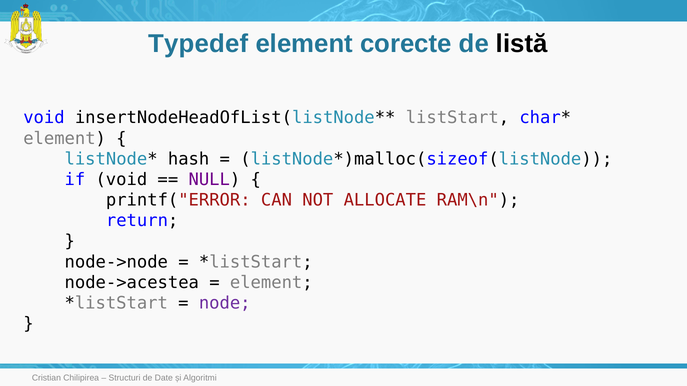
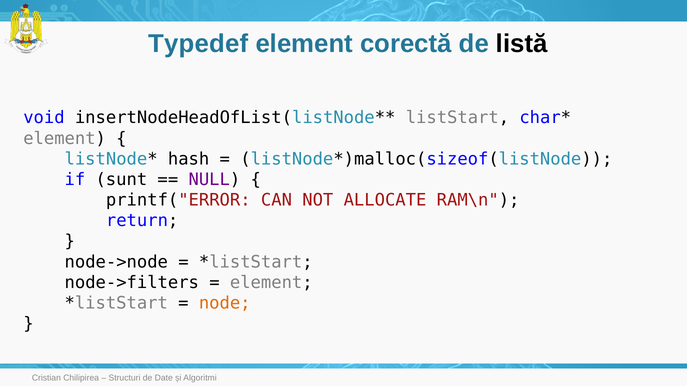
corecte: corecte -> corectă (406, 44)
if void: void -> sunt (121, 180)
node->acestea: node->acestea -> node->filters (132, 283)
node colour: purple -> orange (225, 303)
